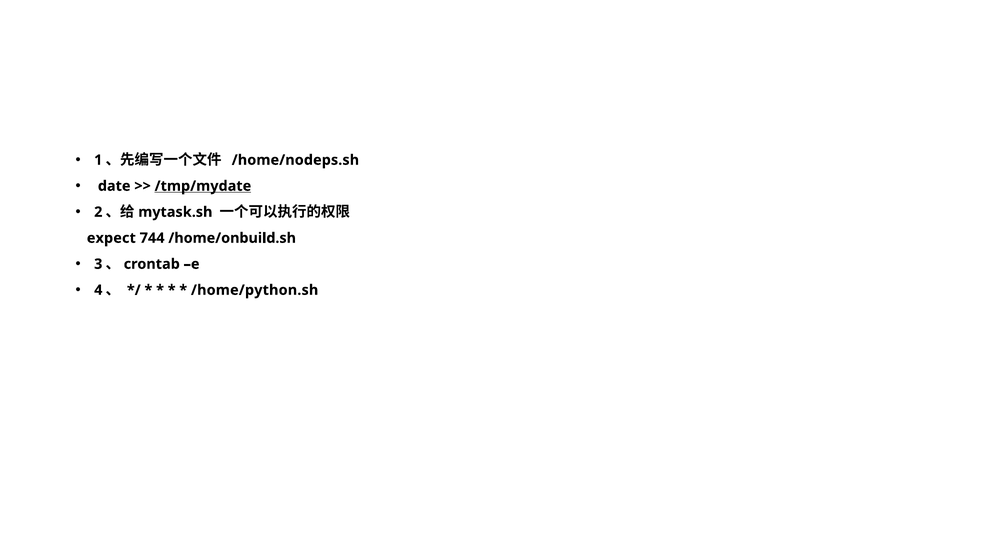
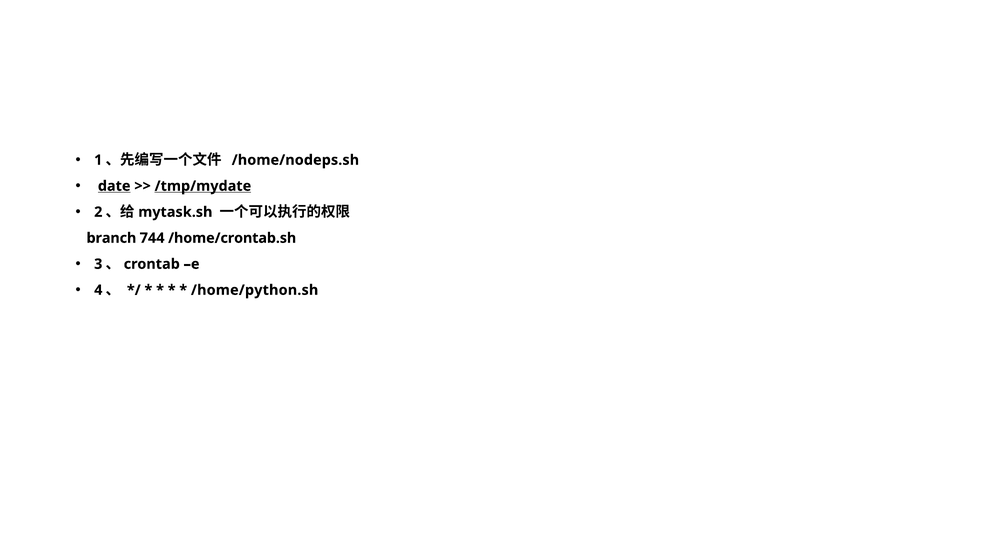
date underline: none -> present (114, 186)
expect: expect -> branch (111, 238)
/home/onbuild.sh: /home/onbuild.sh -> /home/crontab.sh (232, 238)
